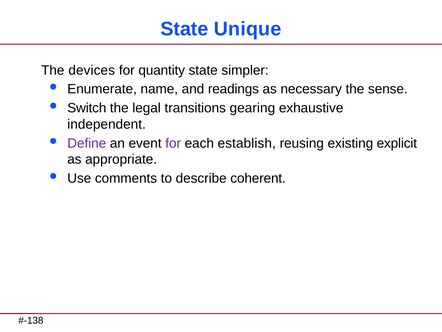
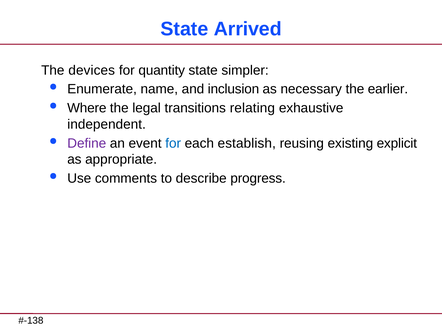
Unique: Unique -> Arrived (248, 29)
readings: readings -> inclusion (233, 89)
sense: sense -> earlier (388, 89)
Switch: Switch -> Where (87, 108)
gearing: gearing -> relating (252, 108)
for colour: purple -> blue (173, 143)
coherent: coherent -> progress (258, 178)
